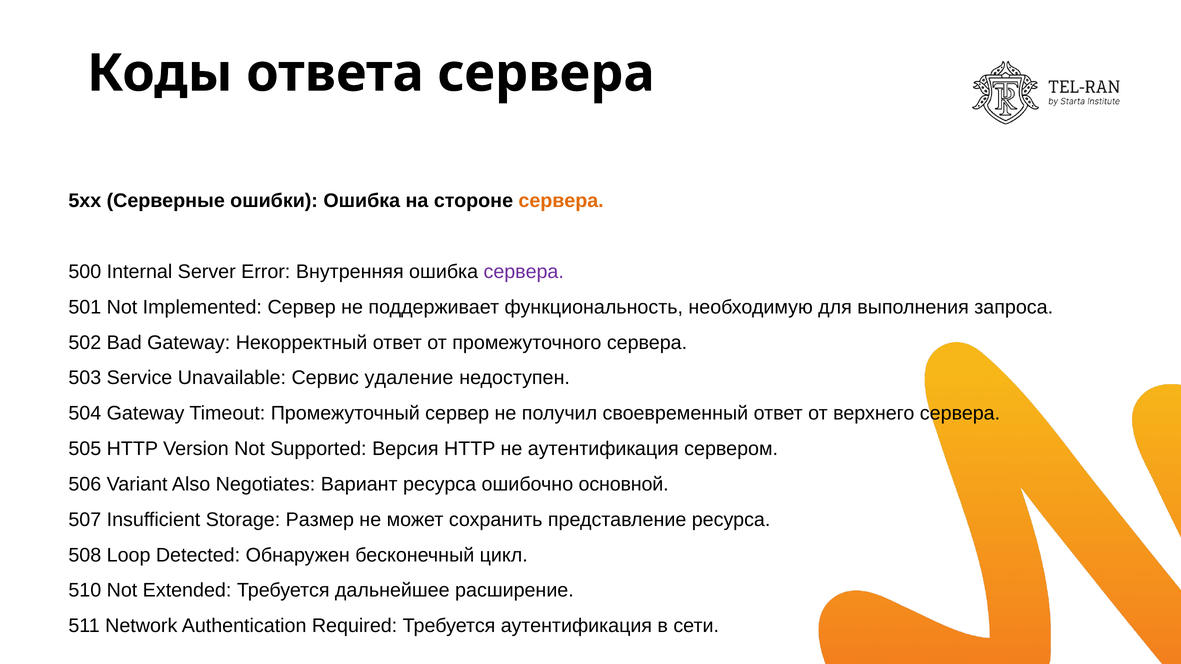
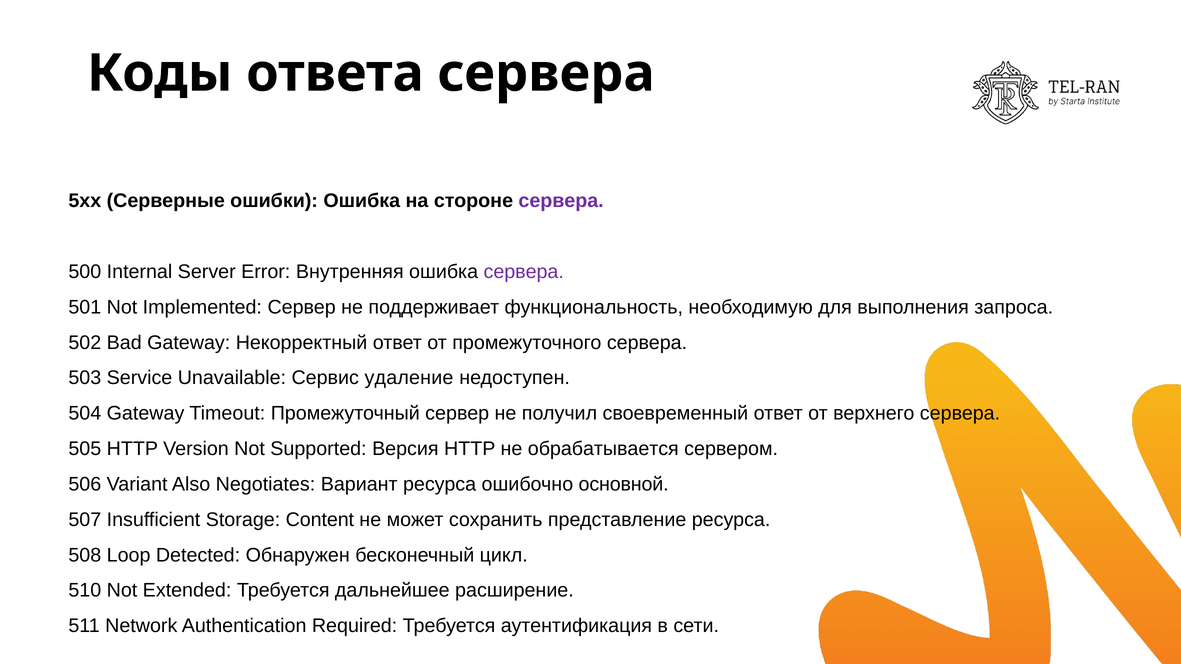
сервера colour: orange -> purple (561, 201)
не аутентификация: аутентификация -> обрабатывается (603, 449)
Размер: Размер -> Content (320, 520)
